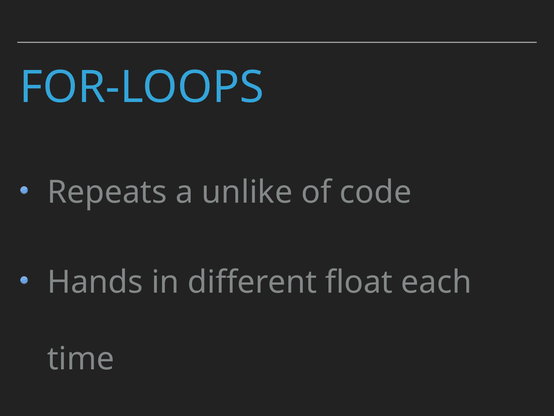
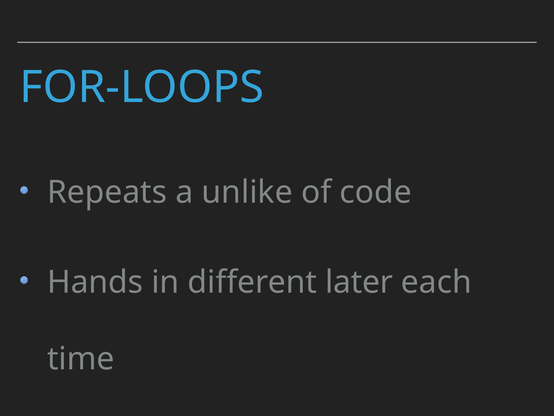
float: float -> later (359, 282)
